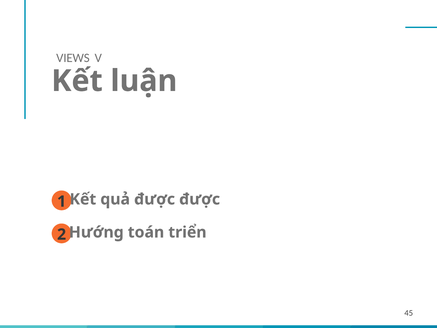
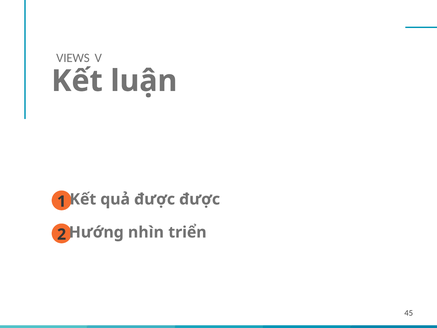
toán: toán -> nhìn (146, 232)
